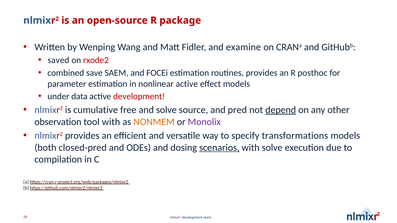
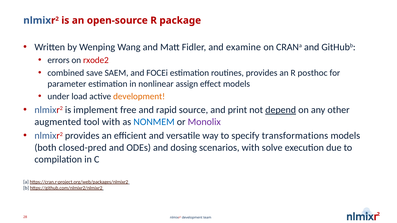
saved: saved -> errors (59, 60)
nonlinear active: active -> assign (187, 84)
data: data -> load (79, 97)
development colour: red -> orange (139, 97)
cumulative: cumulative -> implement (96, 110)
and solve: solve -> rapid (166, 110)
pred: pred -> print (237, 110)
observation: observation -> augmented (58, 122)
NONMEM colour: orange -> blue (154, 122)
scenarios underline: present -> none (219, 148)
